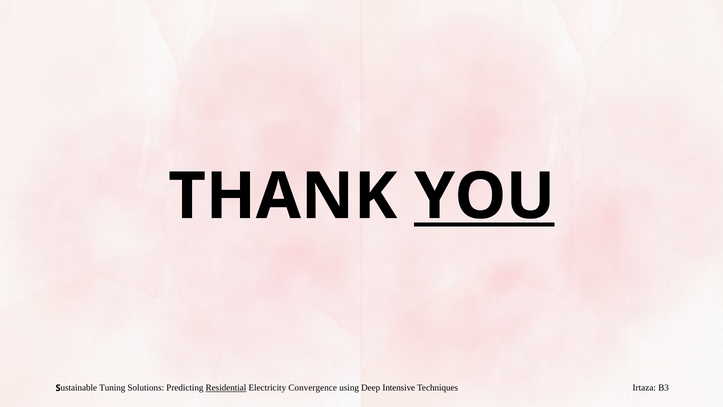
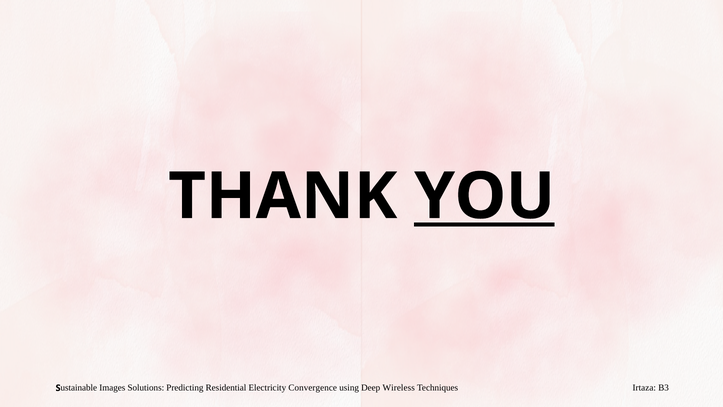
Tuning: Tuning -> Images (112, 388)
Residential underline: present -> none (226, 388)
Intensive: Intensive -> Wireless (399, 388)
